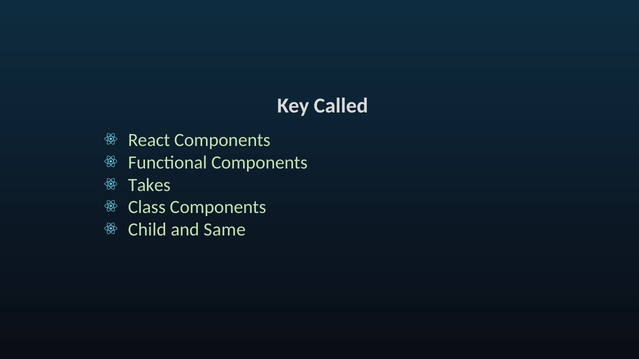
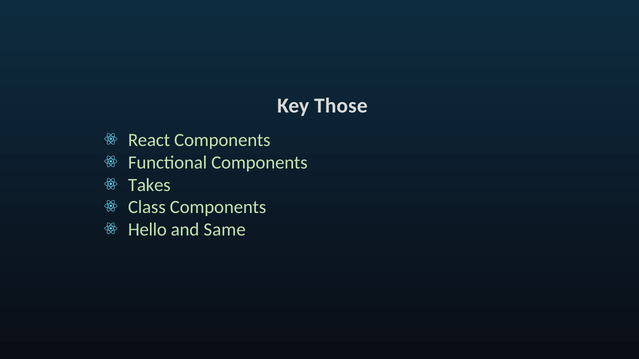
Called: Called -> Those (341, 106)
Child: Child -> Hello (147, 230)
